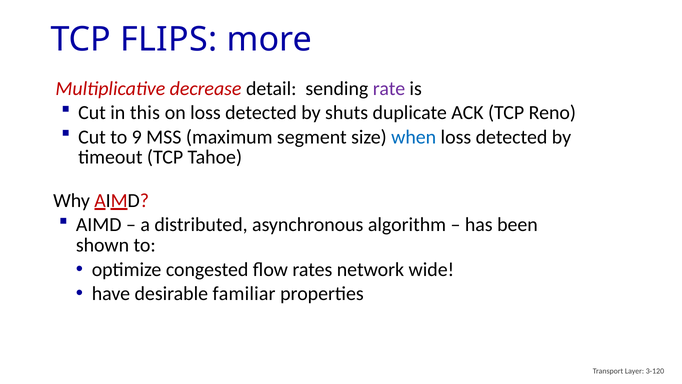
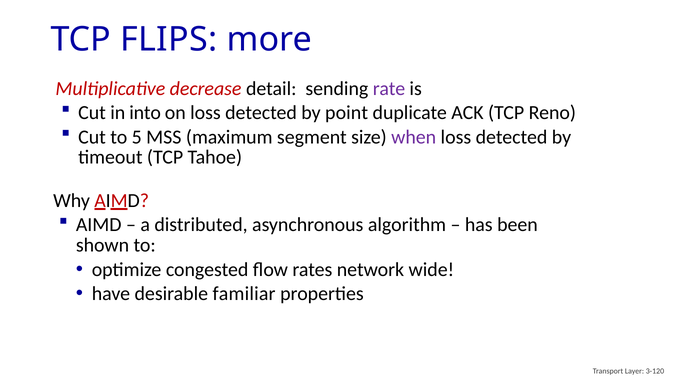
this: this -> into (145, 113)
shuts: shuts -> point (347, 113)
9: 9 -> 5 (137, 137)
when colour: blue -> purple (414, 137)
